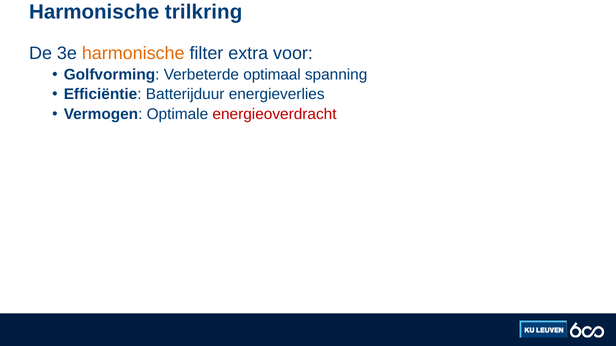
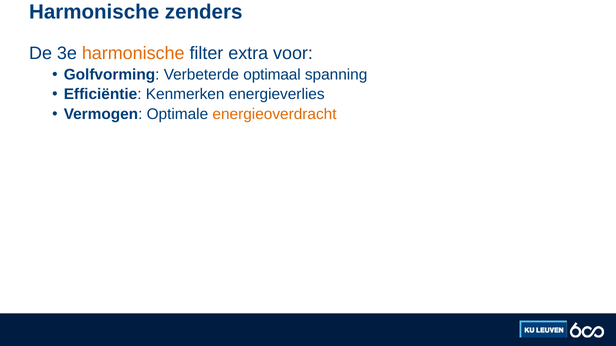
trilkring: trilkring -> zenders (204, 12)
Batterijduur: Batterijduur -> Kenmerken (185, 95)
energieoverdracht colour: red -> orange (275, 114)
